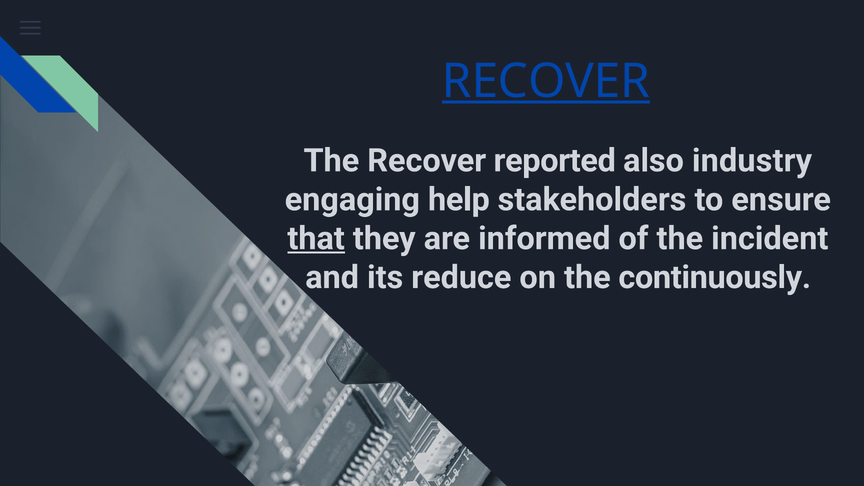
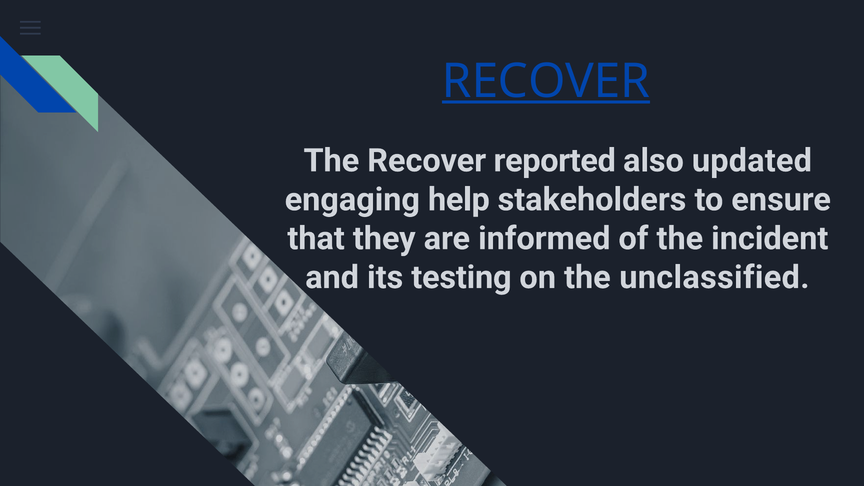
industry: industry -> updated (752, 161)
that underline: present -> none (316, 239)
reduce: reduce -> testing (461, 277)
continuously: continuously -> unclassified (714, 277)
